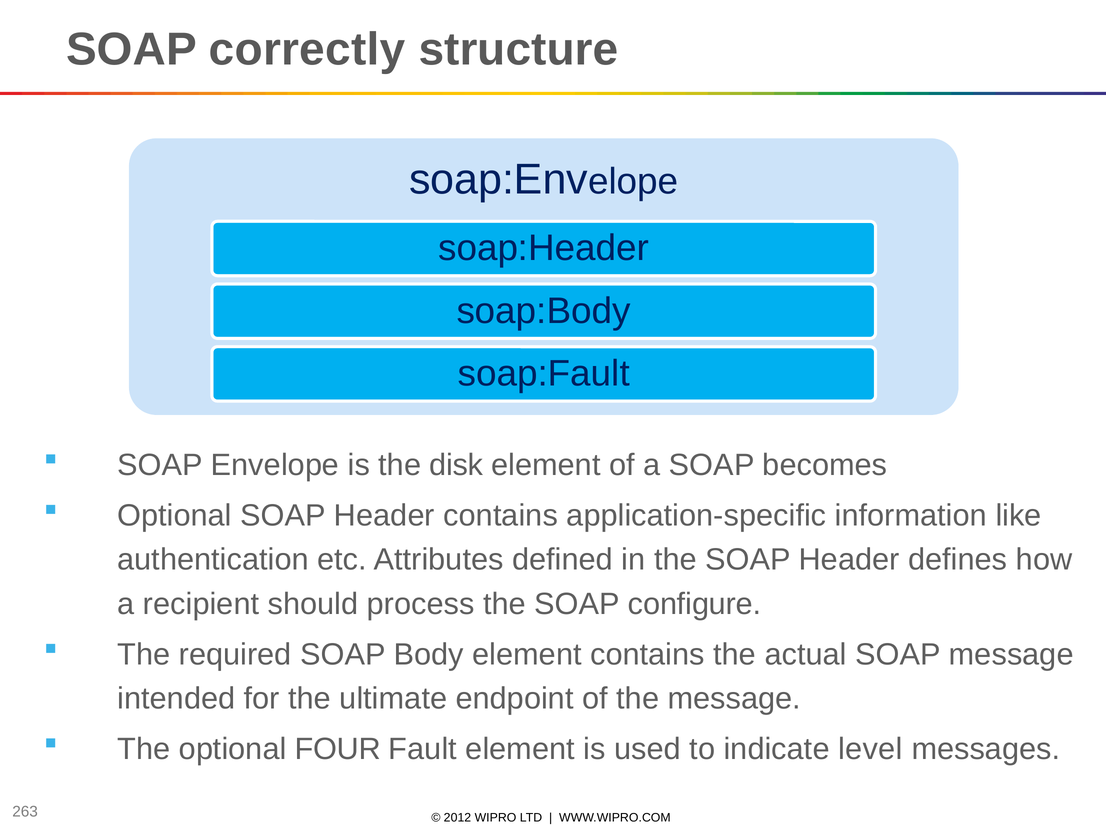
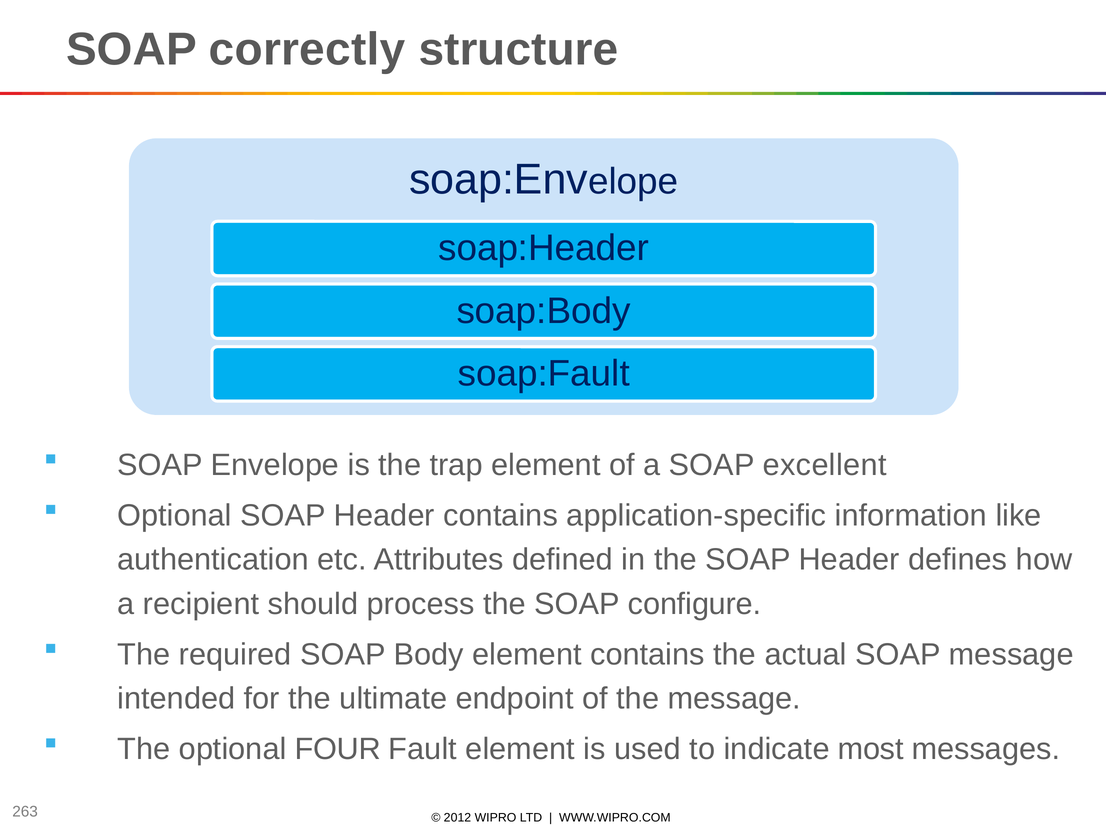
disk: disk -> trap (456, 465)
becomes: becomes -> excellent (825, 465)
level: level -> most (871, 749)
